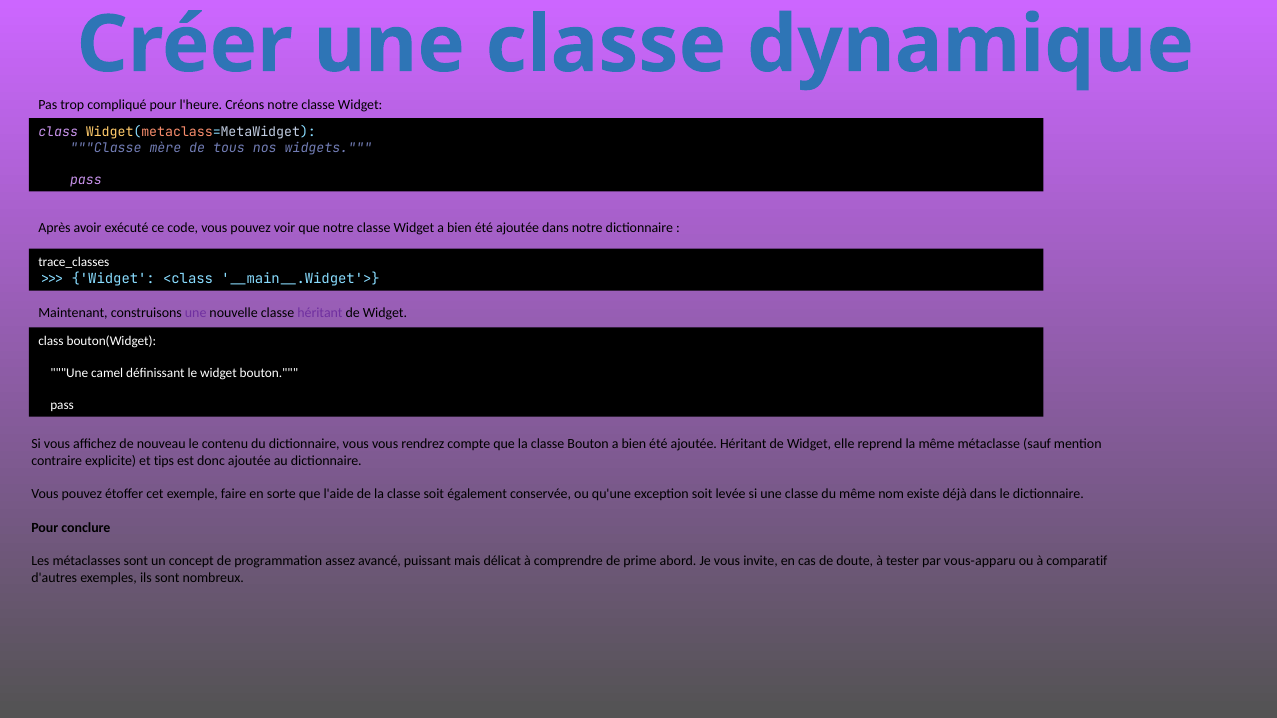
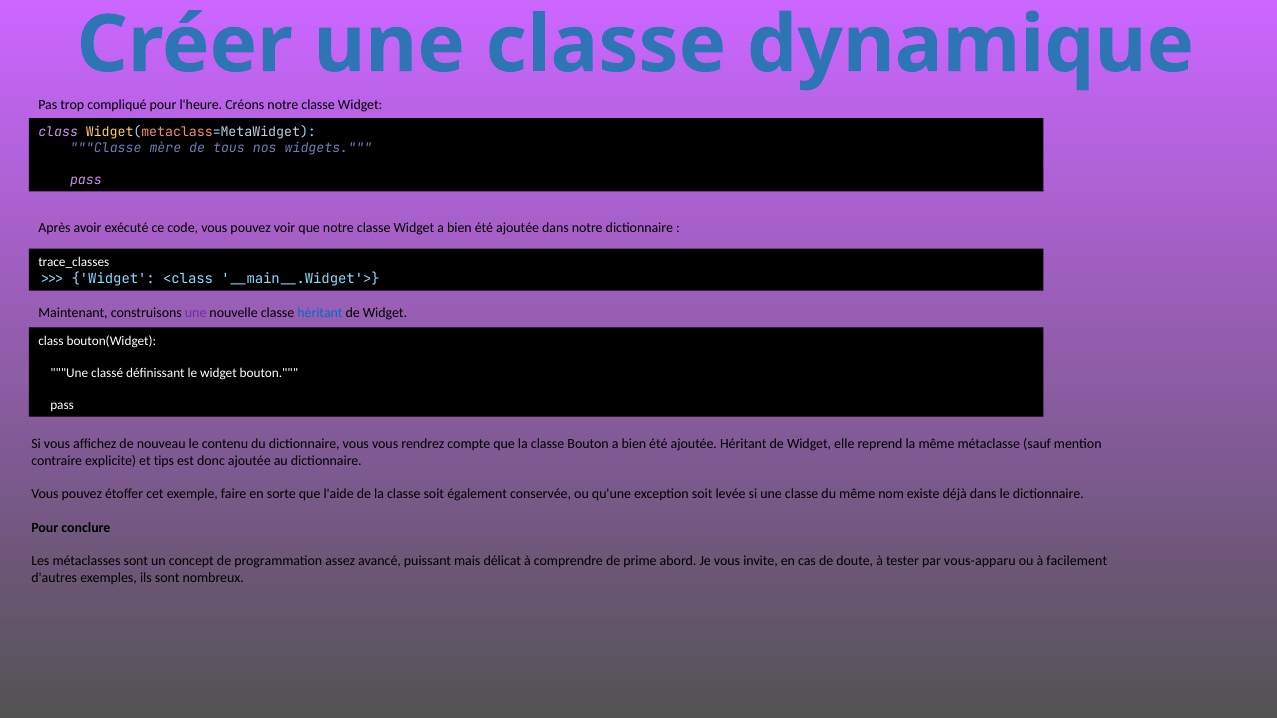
héritant colour: purple -> blue (320, 313)
camel: camel -> classé (107, 373)
comparatif: comparatif -> facilement (1077, 561)
